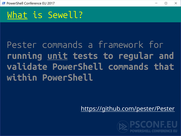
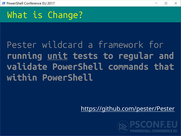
What underline: present -> none (17, 15)
Sewell: Sewell -> Change (66, 15)
Pester commands: commands -> wildcard (63, 45)
